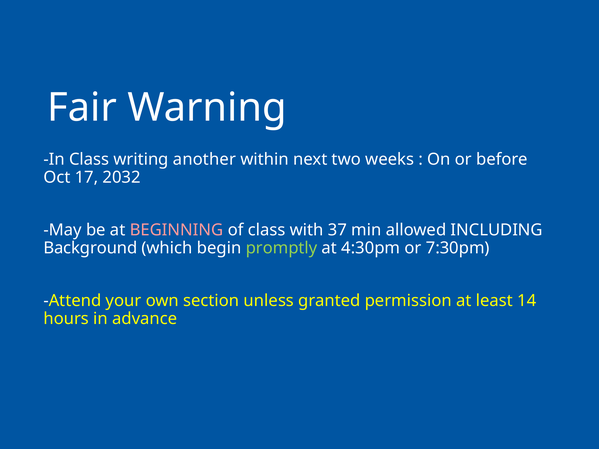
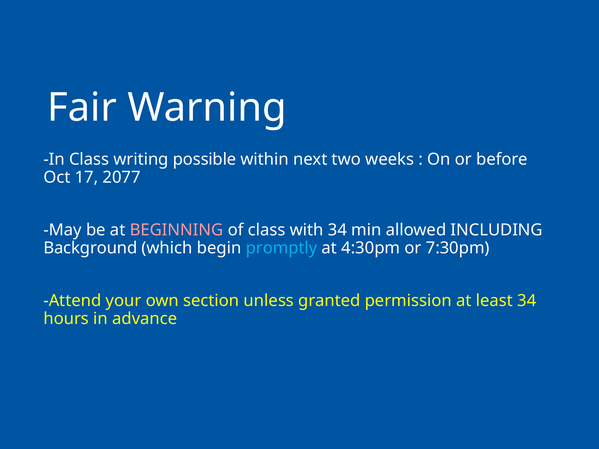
another: another -> possible (205, 159)
2032: 2032 -> 2077 (122, 177)
with 37: 37 -> 34 (337, 230)
promptly colour: light green -> light blue (281, 248)
least 14: 14 -> 34 (527, 301)
